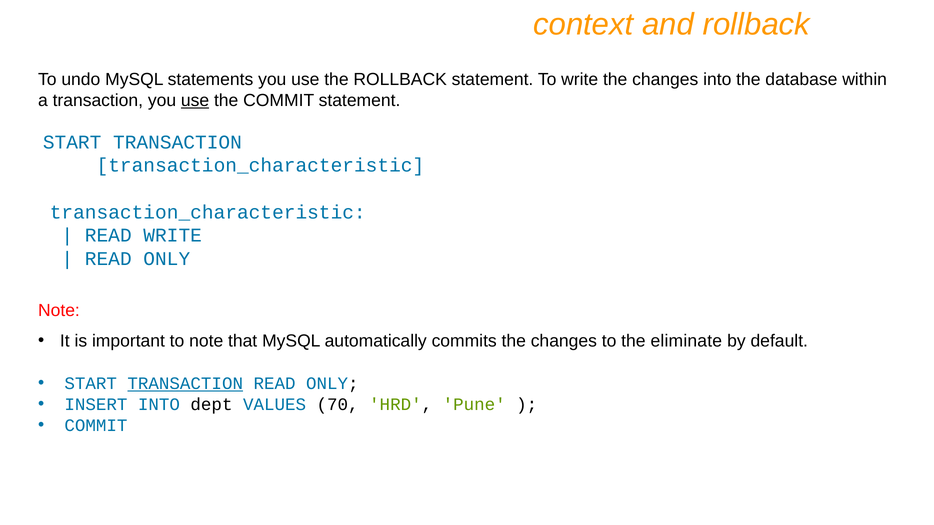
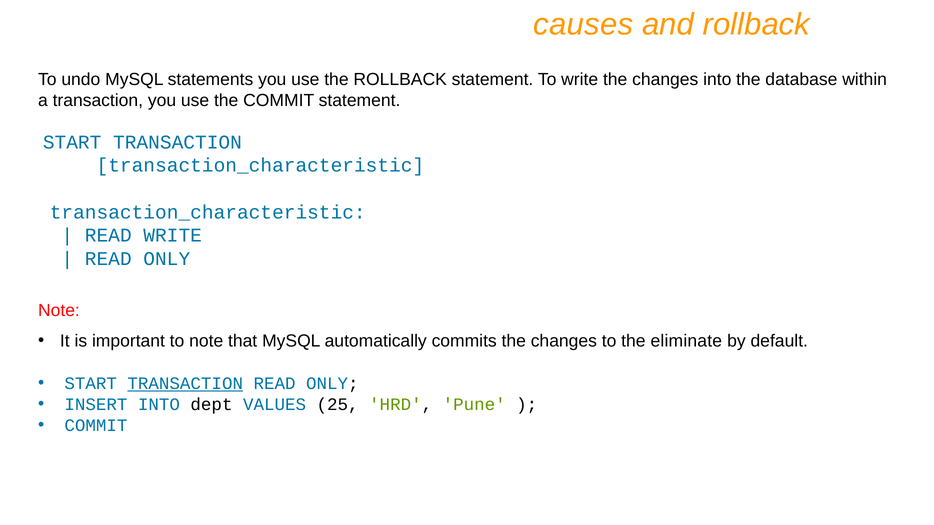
context: context -> causes (583, 24)
use underline: present -> none (195, 100)
70: 70 -> 25 (338, 405)
